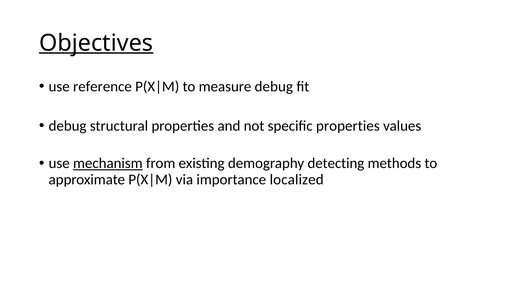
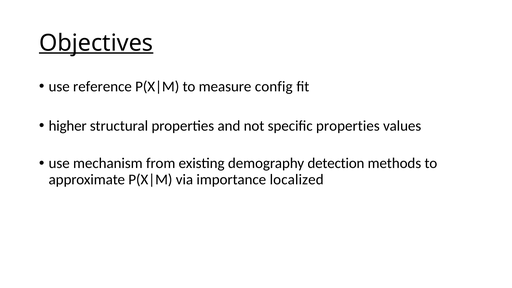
measure debug: debug -> config (274, 87)
debug: debug -> higher (68, 126)
mechanism underline: present -> none (108, 163)
detecting: detecting -> detection (336, 163)
